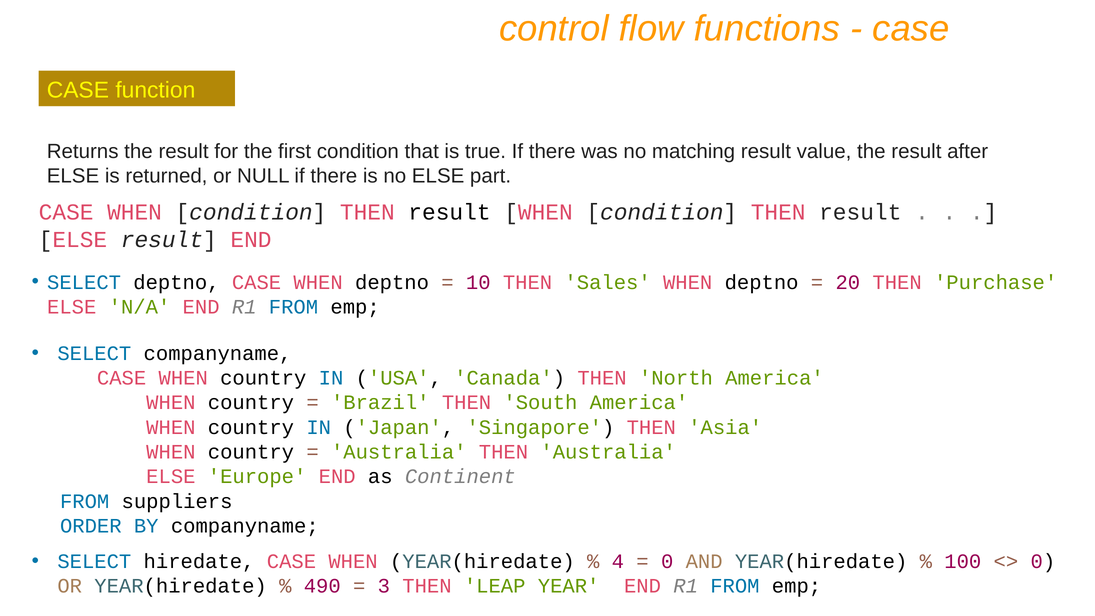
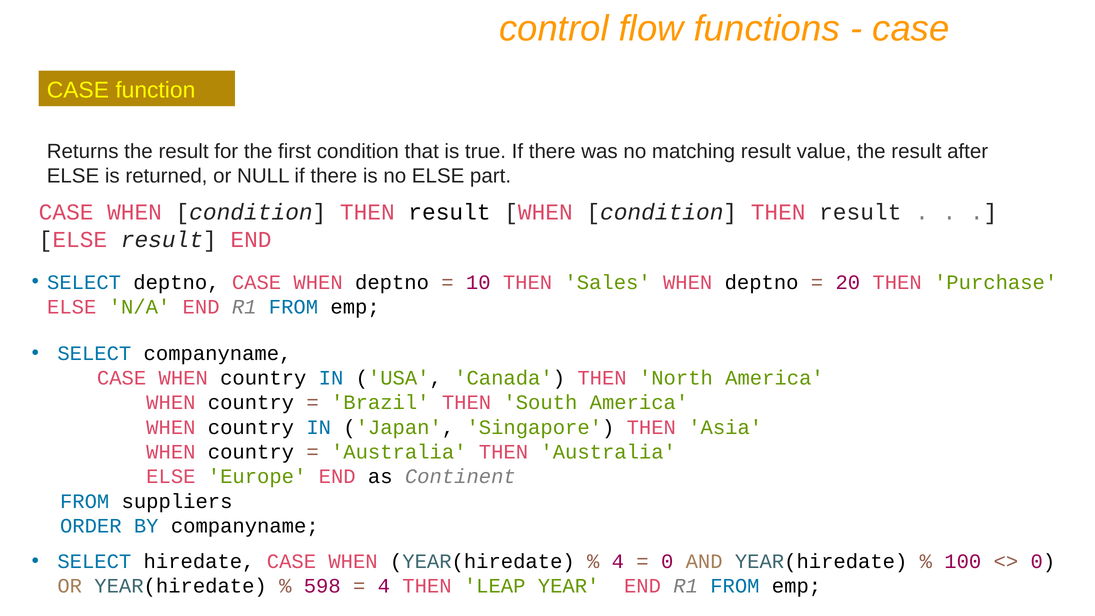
490: 490 -> 598 (322, 586)
3: 3 -> 4 (384, 586)
